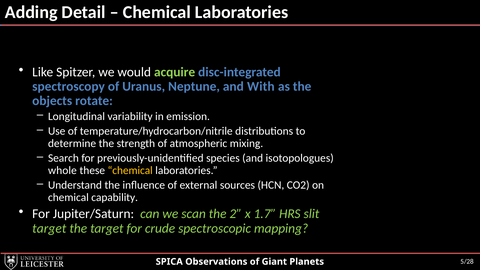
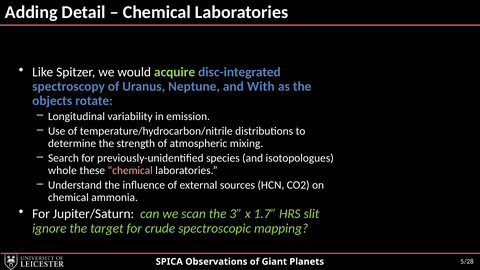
chemical colour: yellow -> pink (130, 170)
capability: capability -> ammonia (115, 197)
2: 2 -> 3 (236, 214)
target: target -> ignore (49, 228)
